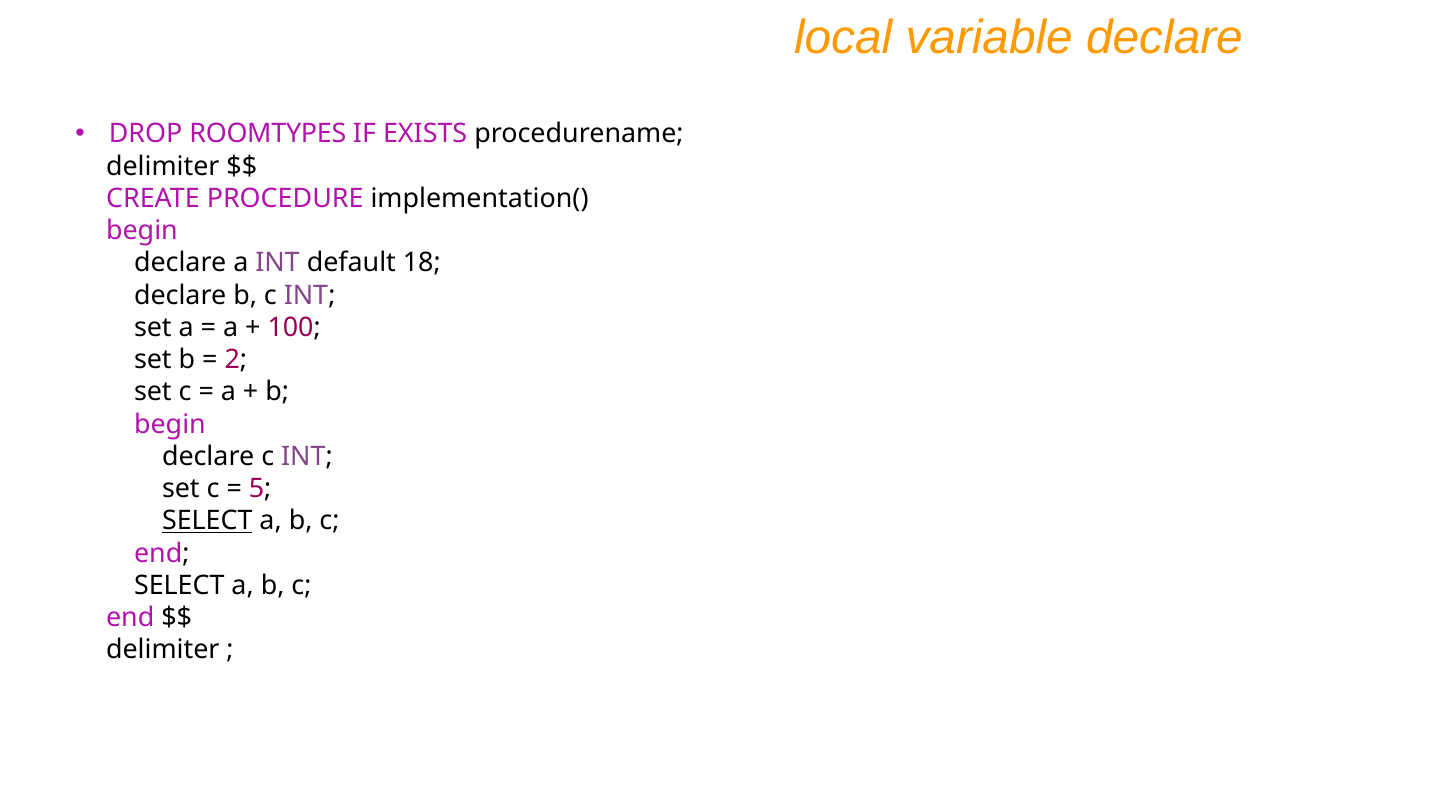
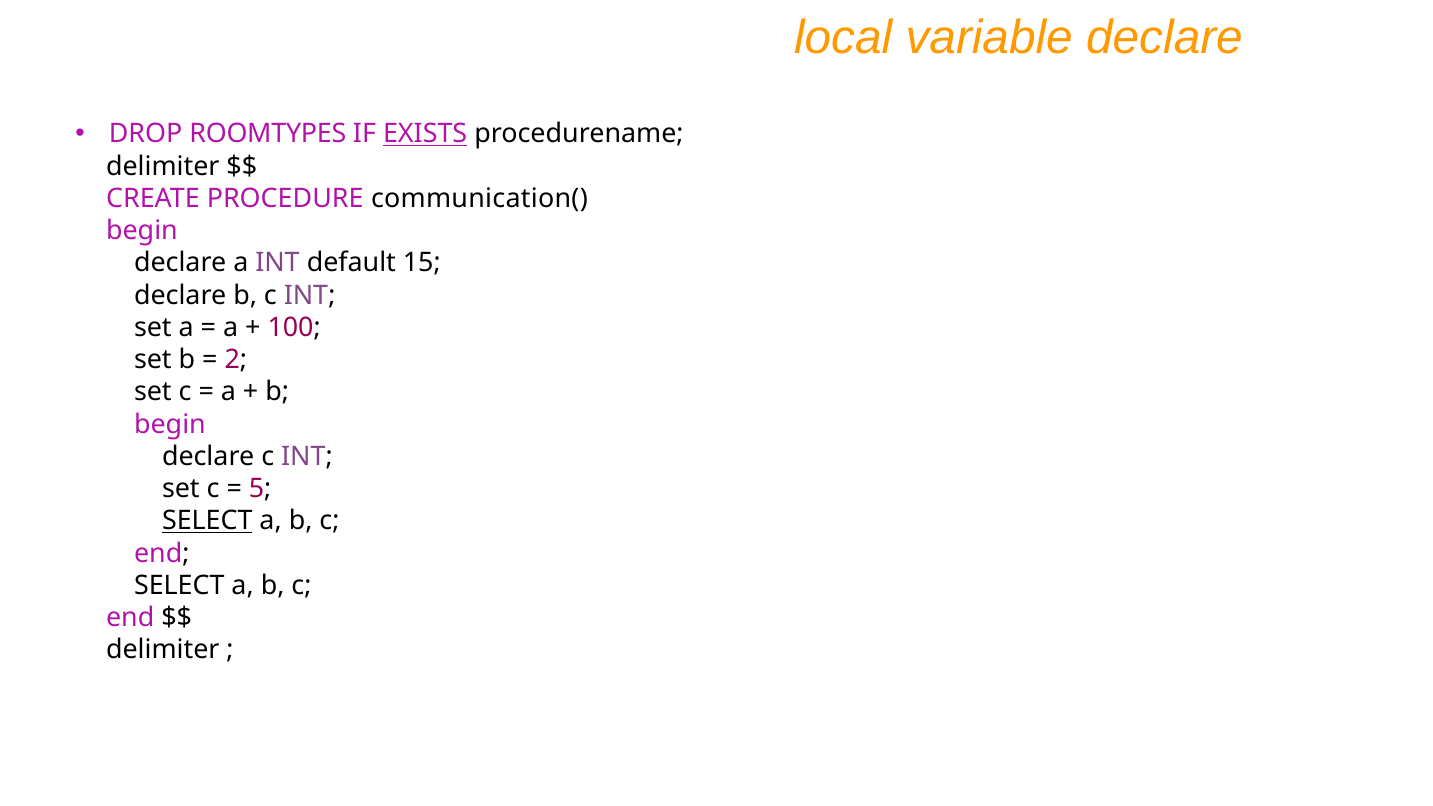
EXISTS underline: none -> present (425, 134)
implementation(: implementation( -> communication( (479, 199)
18: 18 -> 15 (422, 263)
